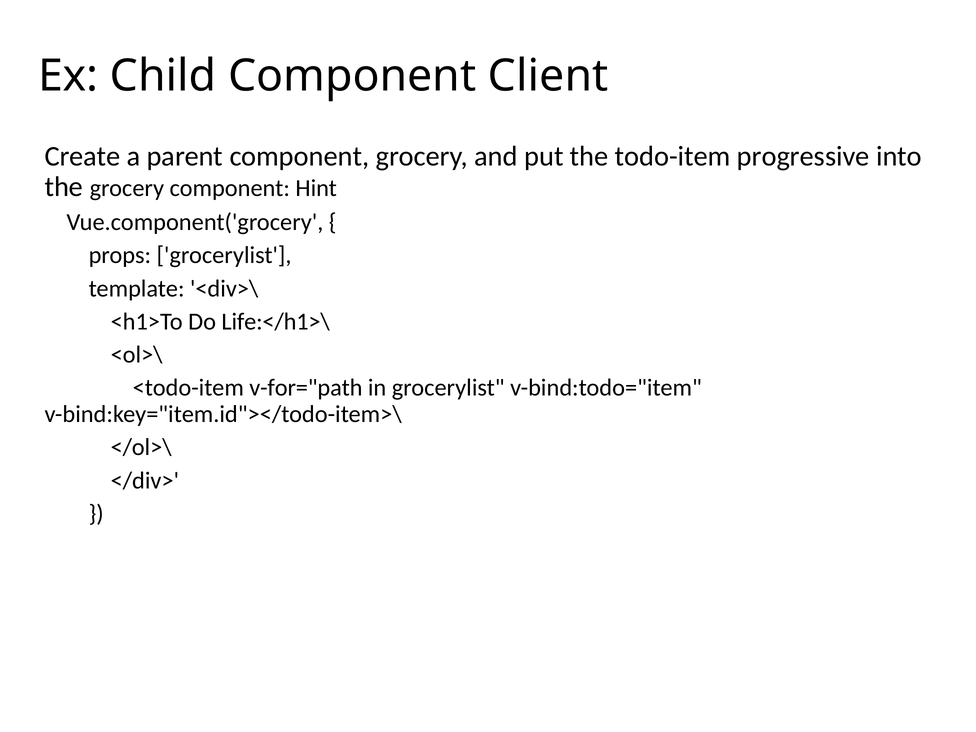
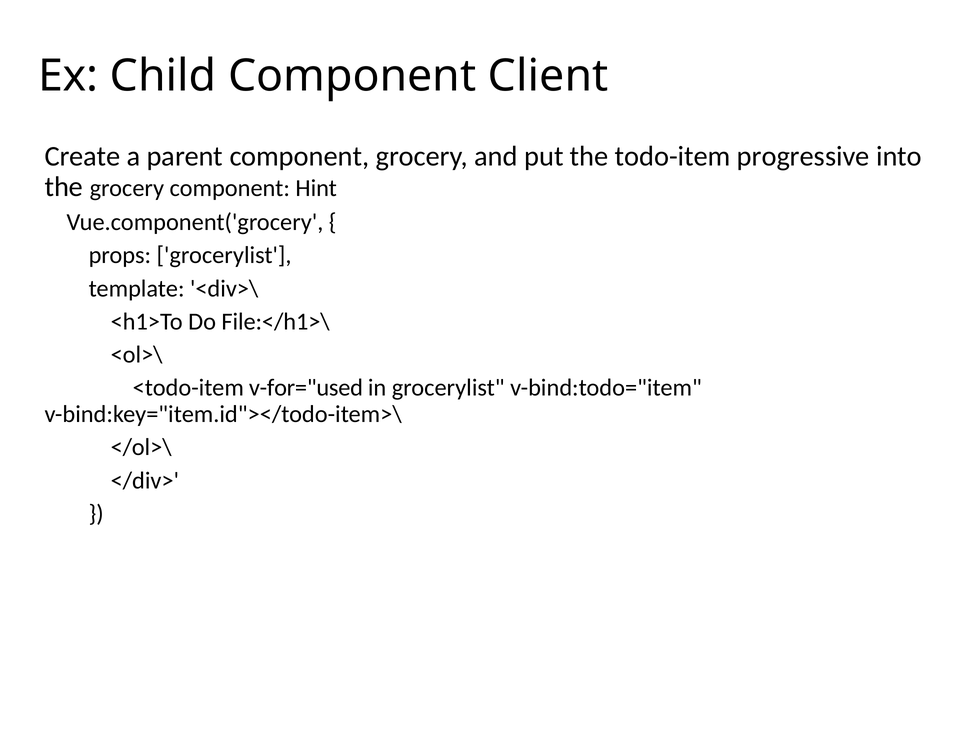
Life:</h1>\: Life:</h1>\ -> File:</h1>\ (276, 322)
v-for="path: v-for="path -> v-for="used (306, 388)
